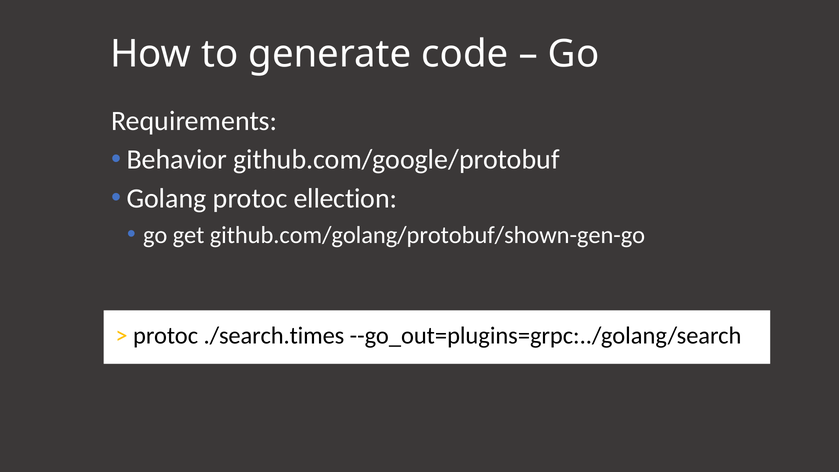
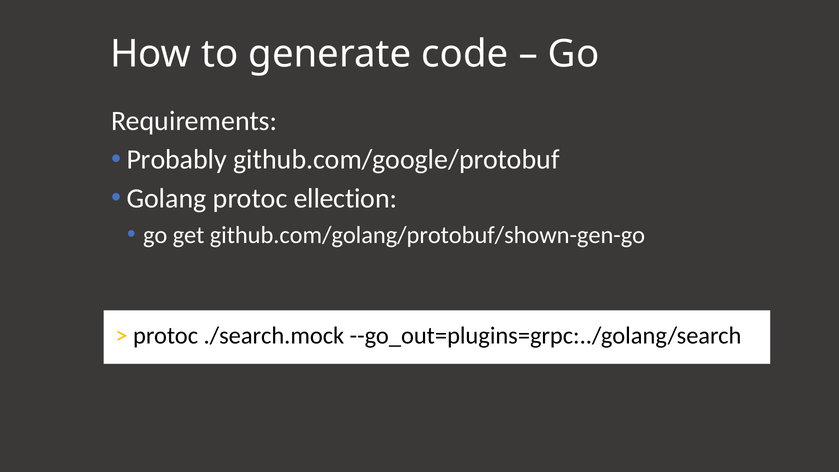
Behavior: Behavior -> Probably (177, 160)
./search.times: ./search.times -> ./search.mock (274, 336)
